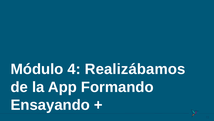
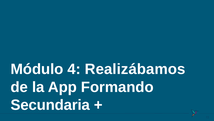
Ensayando: Ensayando -> Secundaria (50, 105)
